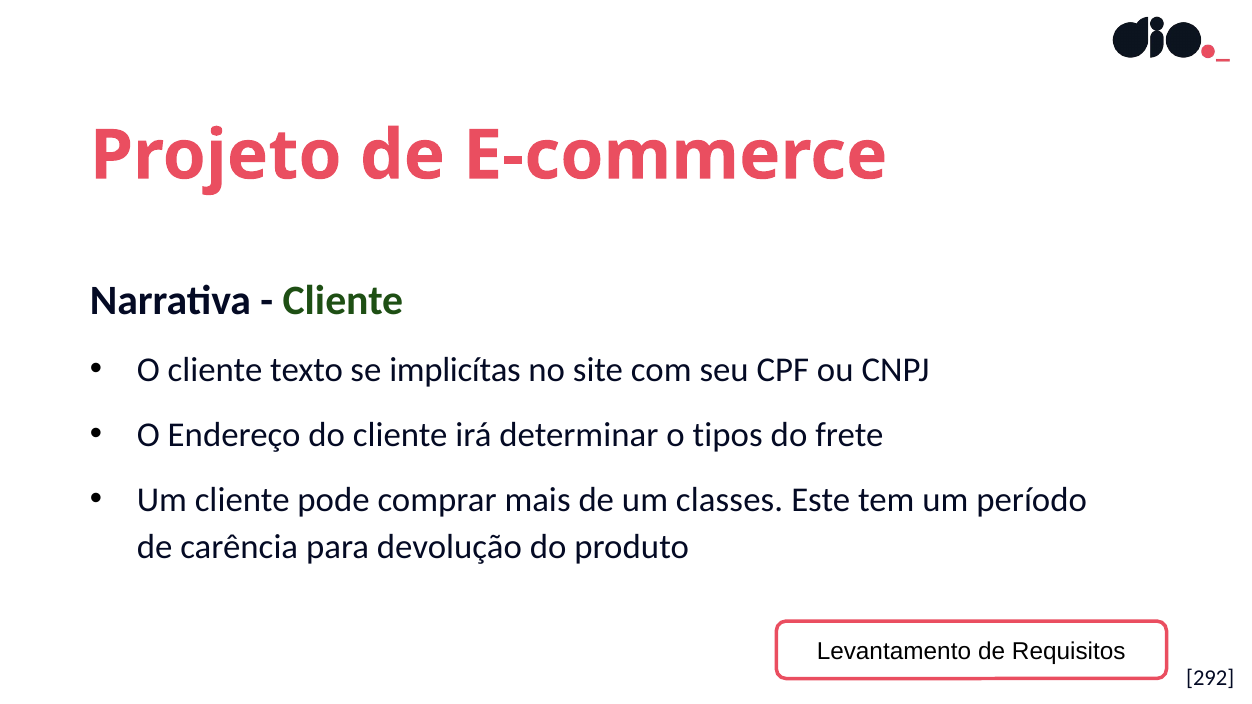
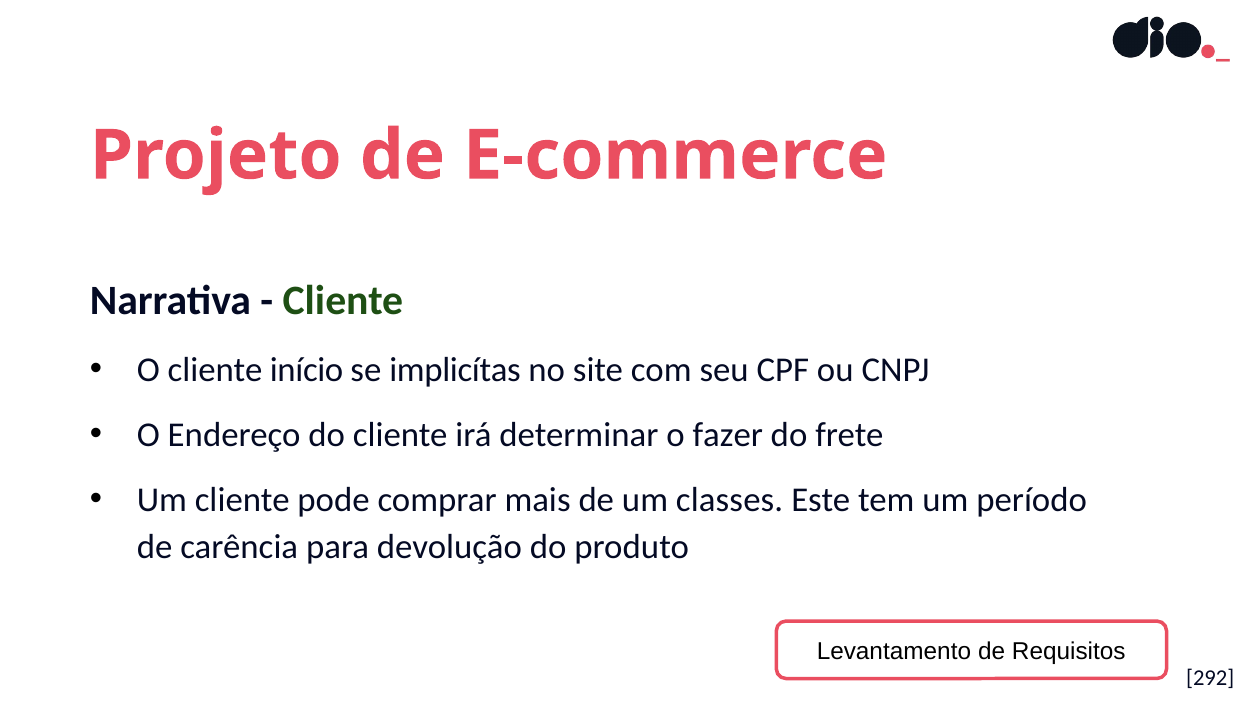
texto: texto -> início (307, 370)
tipos: tipos -> fazer (728, 435)
